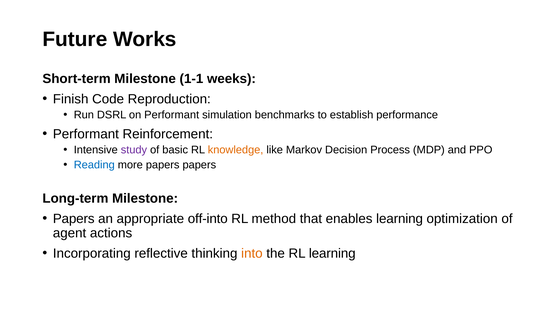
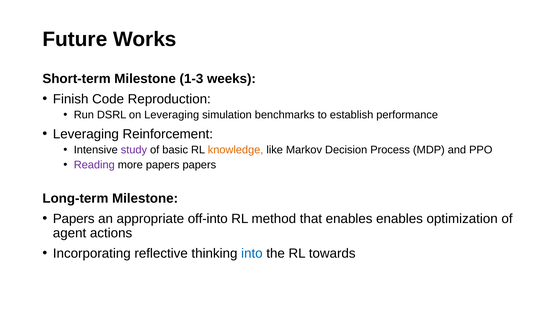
1-1: 1-1 -> 1-3 (191, 79)
on Performant: Performant -> Leveraging (172, 115)
Performant: Performant -> Leveraging (86, 134)
Reading colour: blue -> purple (94, 165)
enables learning: learning -> enables (400, 219)
into colour: orange -> blue (252, 254)
RL learning: learning -> towards (332, 254)
